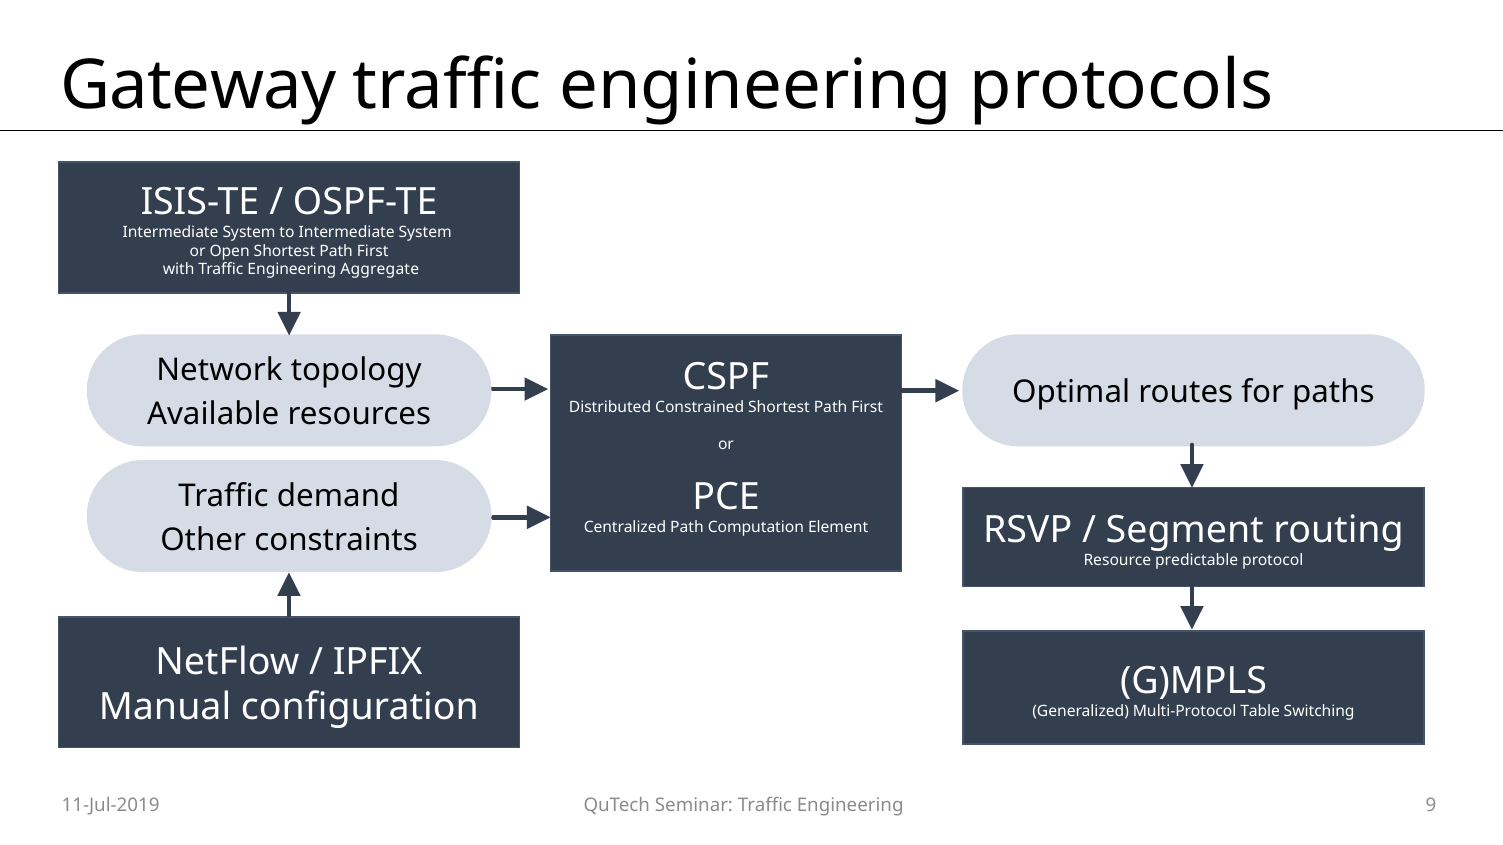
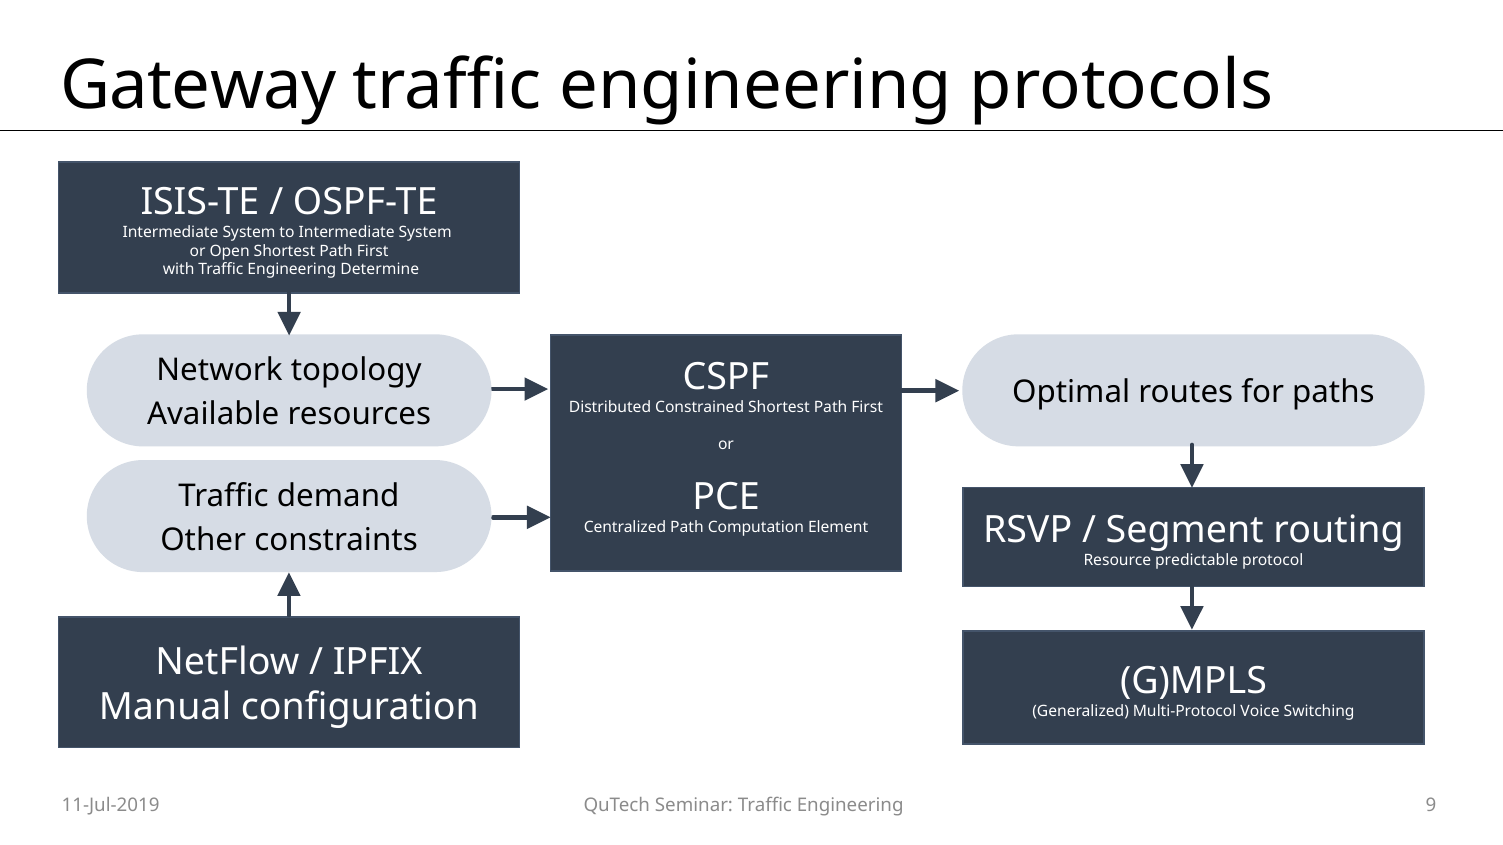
Aggregate: Aggregate -> Determine (380, 270)
Table: Table -> Voice (1260, 712)
